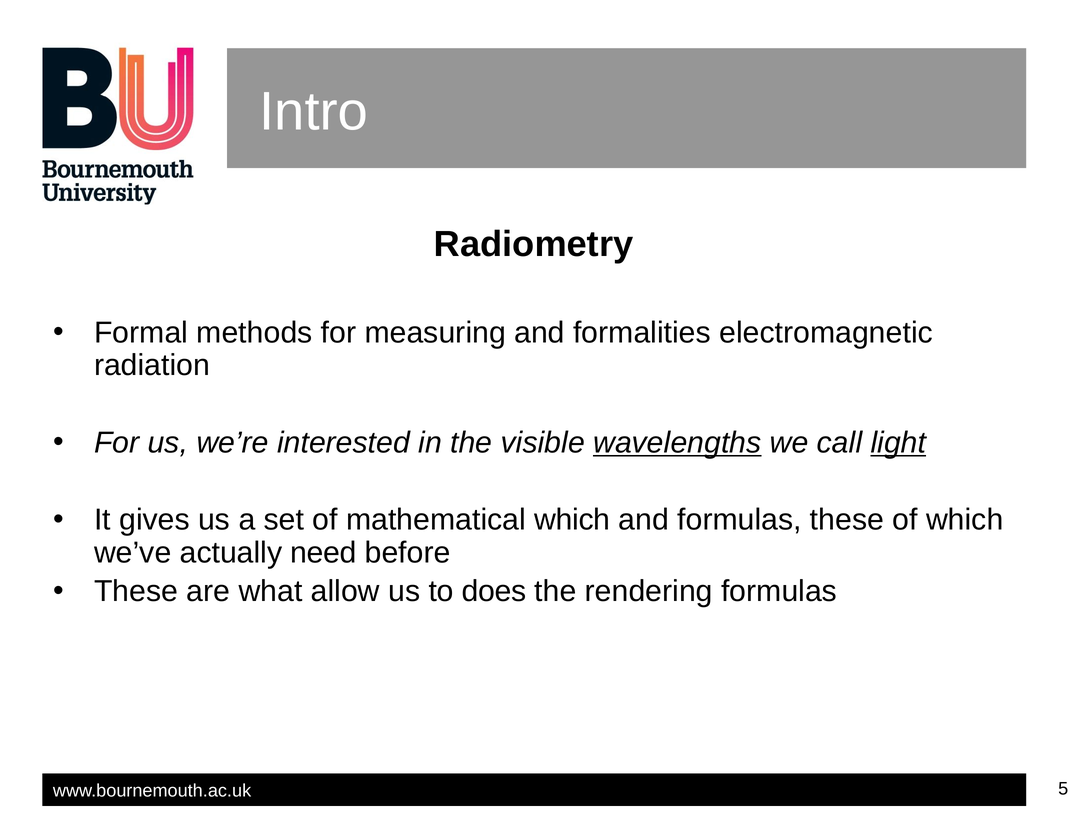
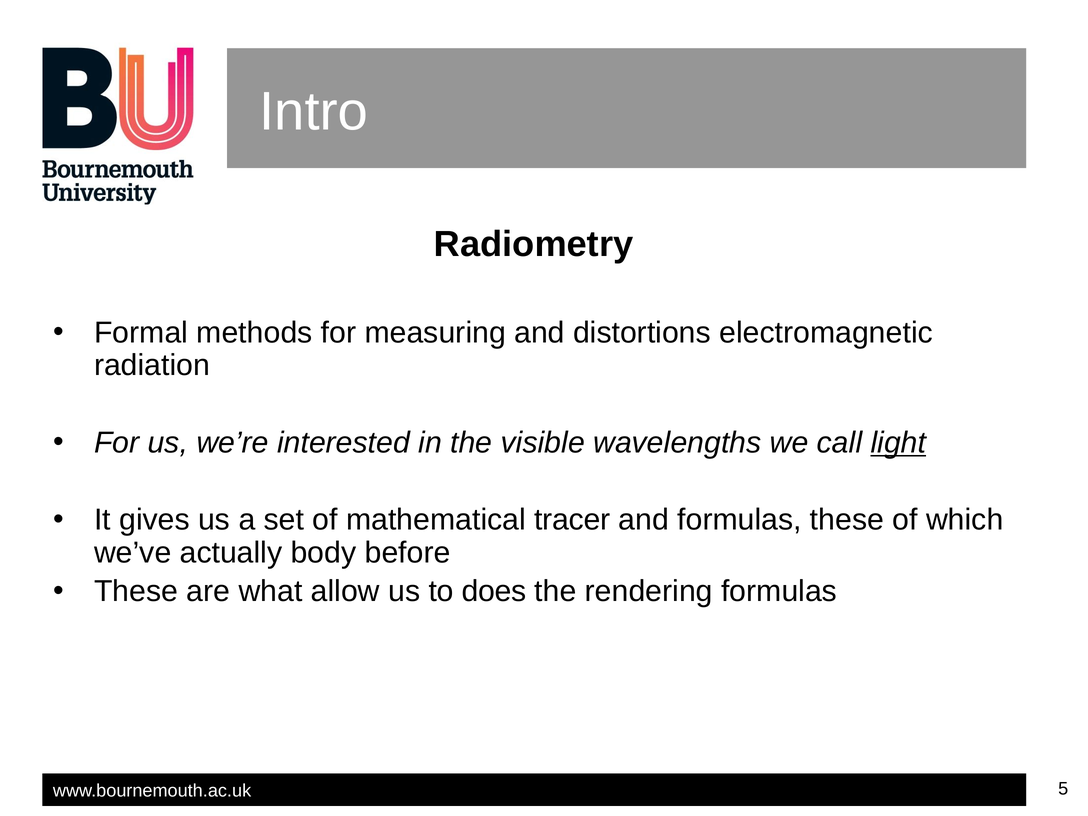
formalities: formalities -> distortions (642, 333)
wavelengths underline: present -> none (677, 443)
mathematical which: which -> tracer (572, 520)
need: need -> body (323, 553)
